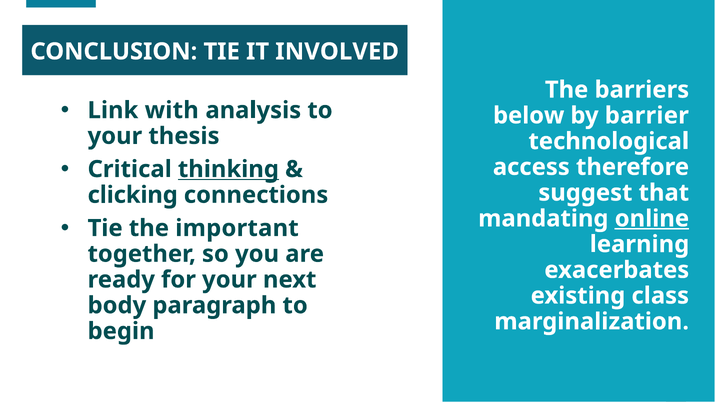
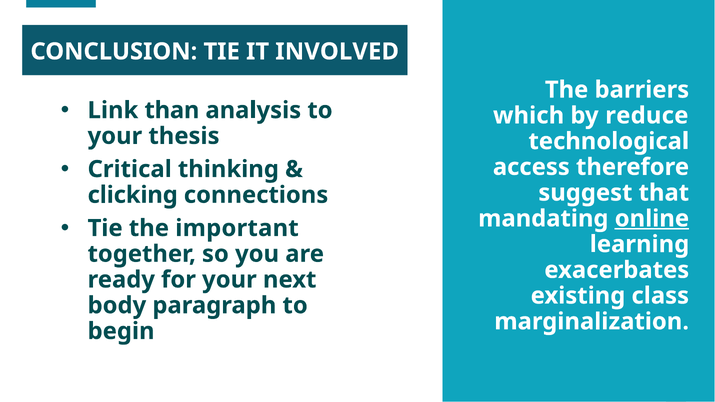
with: with -> than (172, 110)
below: below -> which (529, 116)
barrier: barrier -> reduce (647, 116)
thinking underline: present -> none (228, 169)
